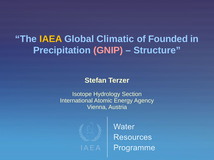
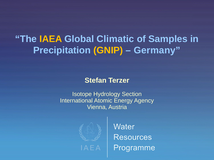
Founded: Founded -> Samples (168, 39)
GNIP colour: pink -> yellow (108, 51)
Structure: Structure -> Germany (157, 51)
